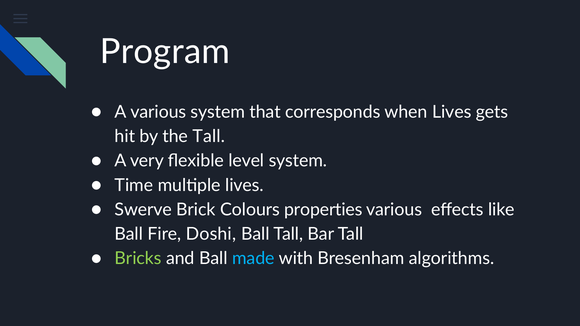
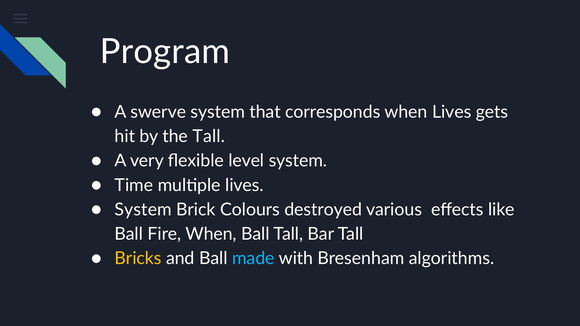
A various: various -> swerve (158, 112)
Swerve: Swerve -> System (143, 210)
properties: properties -> destroyed (323, 210)
Fire Doshi: Doshi -> When (211, 234)
Bricks colour: light green -> yellow (138, 259)
